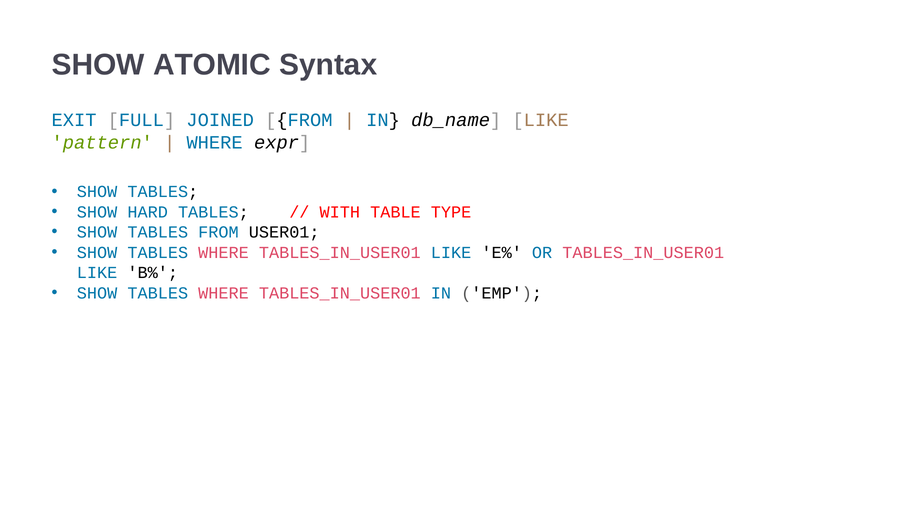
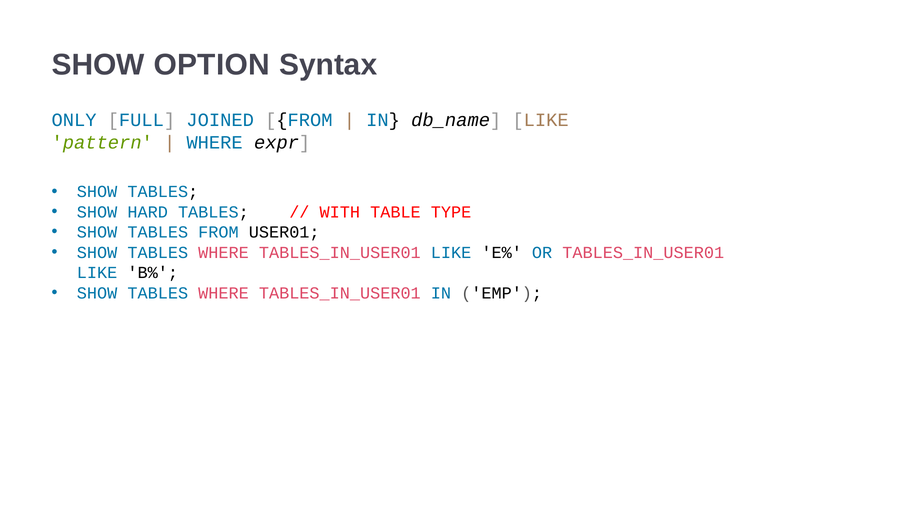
ATOMIC: ATOMIC -> OPTION (212, 65)
EXIT: EXIT -> ONLY (74, 120)
